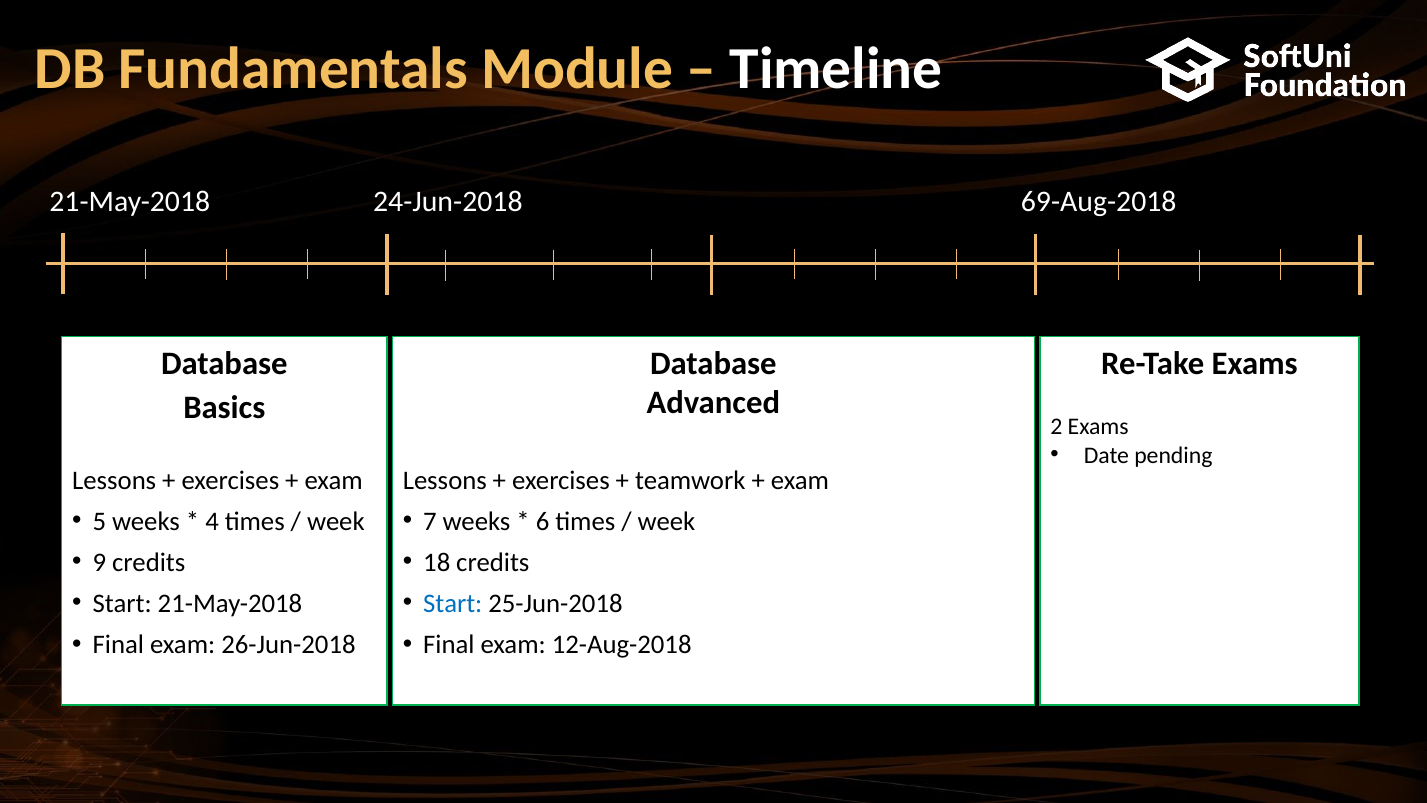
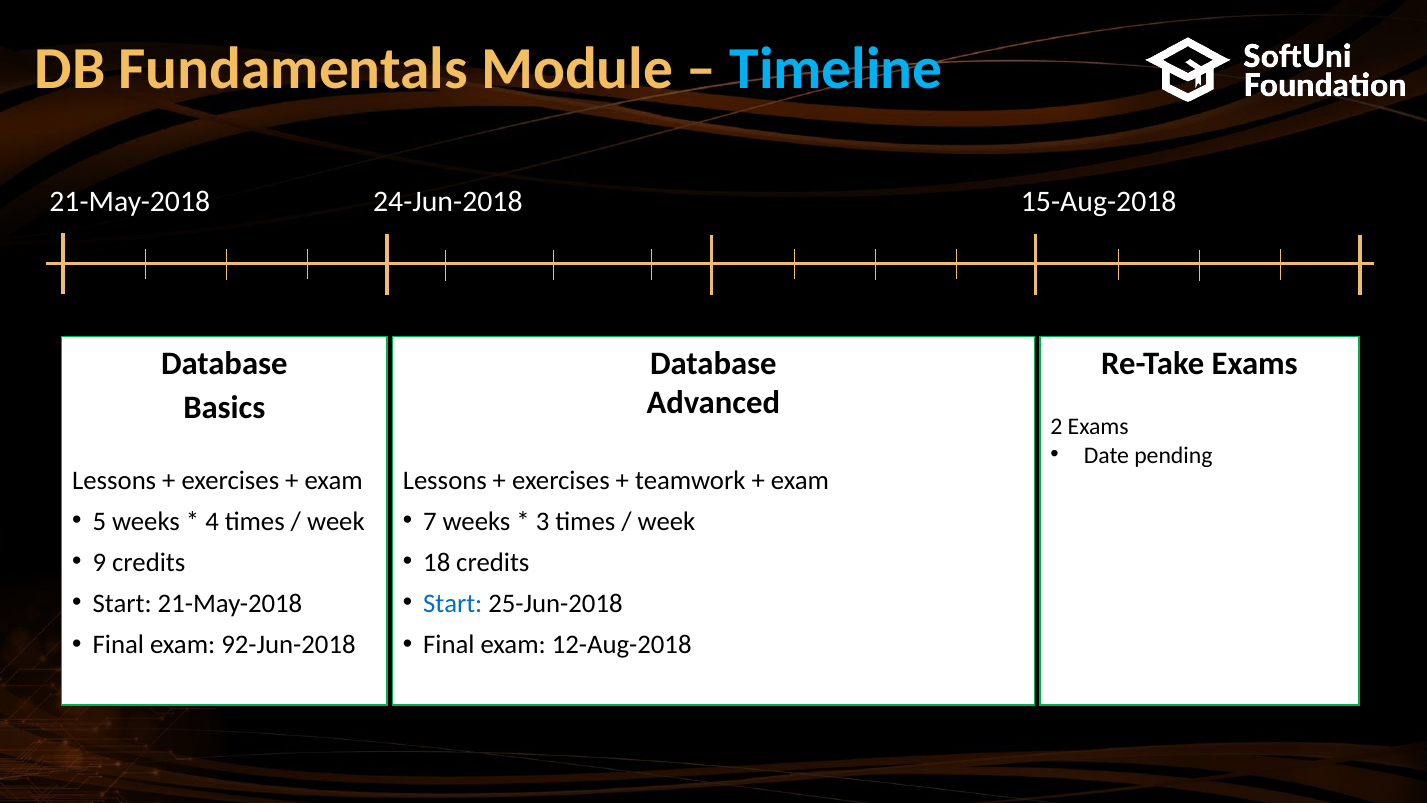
Timeline colour: white -> light blue (836, 69)
69-Aug-2018: 69-Aug-2018 -> 15-Aug-2018 (1099, 201)
6: 6 -> 3 (543, 521)
26-Jun-2018: 26-Jun-2018 -> 92-Jun-2018 (288, 645)
